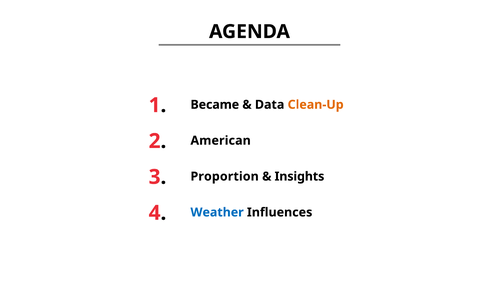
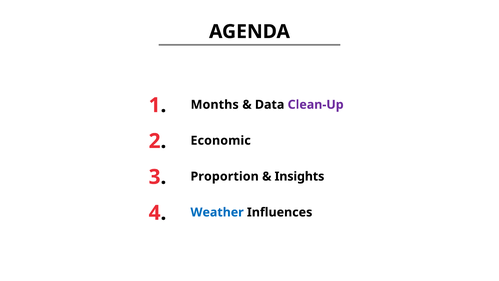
Became: Became -> Months (215, 105)
Clean-Up colour: orange -> purple (316, 105)
American: American -> Economic (221, 140)
